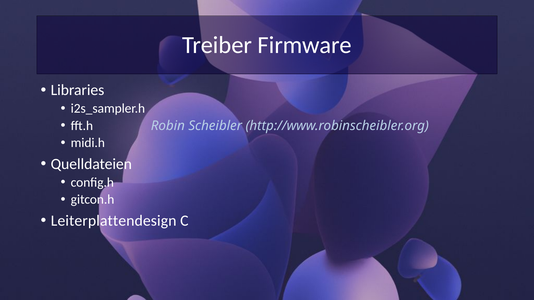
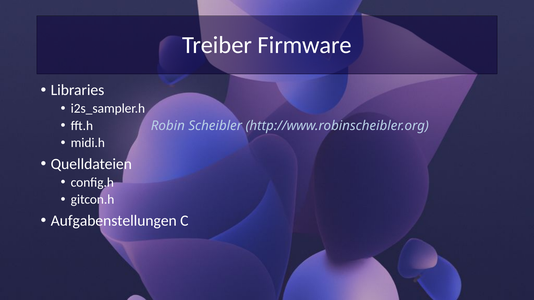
Leiterplattendesign: Leiterplattendesign -> Aufgabenstellungen (114, 221)
